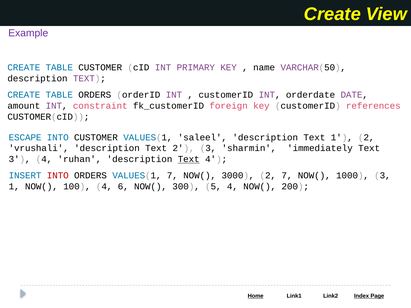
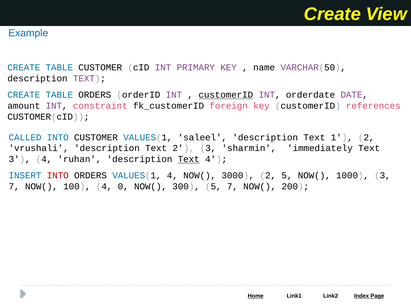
Example colour: purple -> blue (28, 33)
customerID underline: none -> present (226, 95)
ESCAPE: ESCAPE -> CALLED (25, 137)
VALUES(1 7: 7 -> 4 (172, 176)
2 7: 7 -> 5 (287, 176)
1: 1 -> 7 (14, 187)
6: 6 -> 0 (123, 187)
5 4: 4 -> 7 (232, 187)
